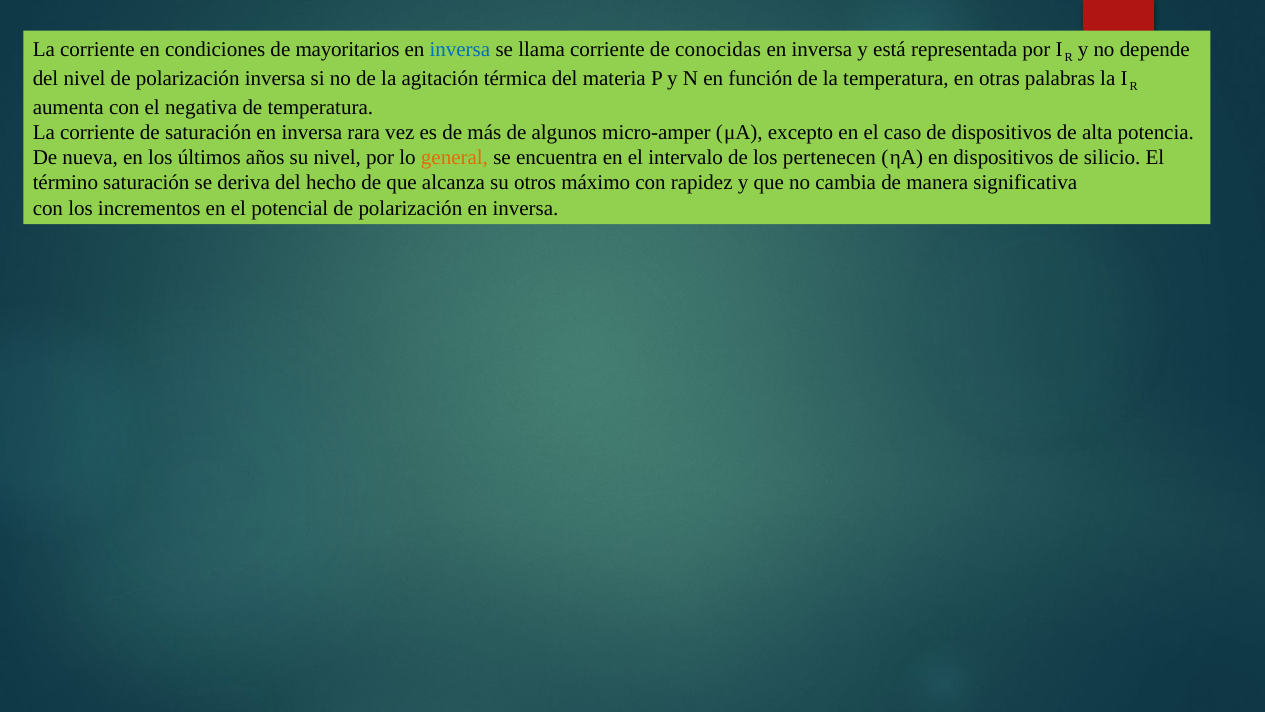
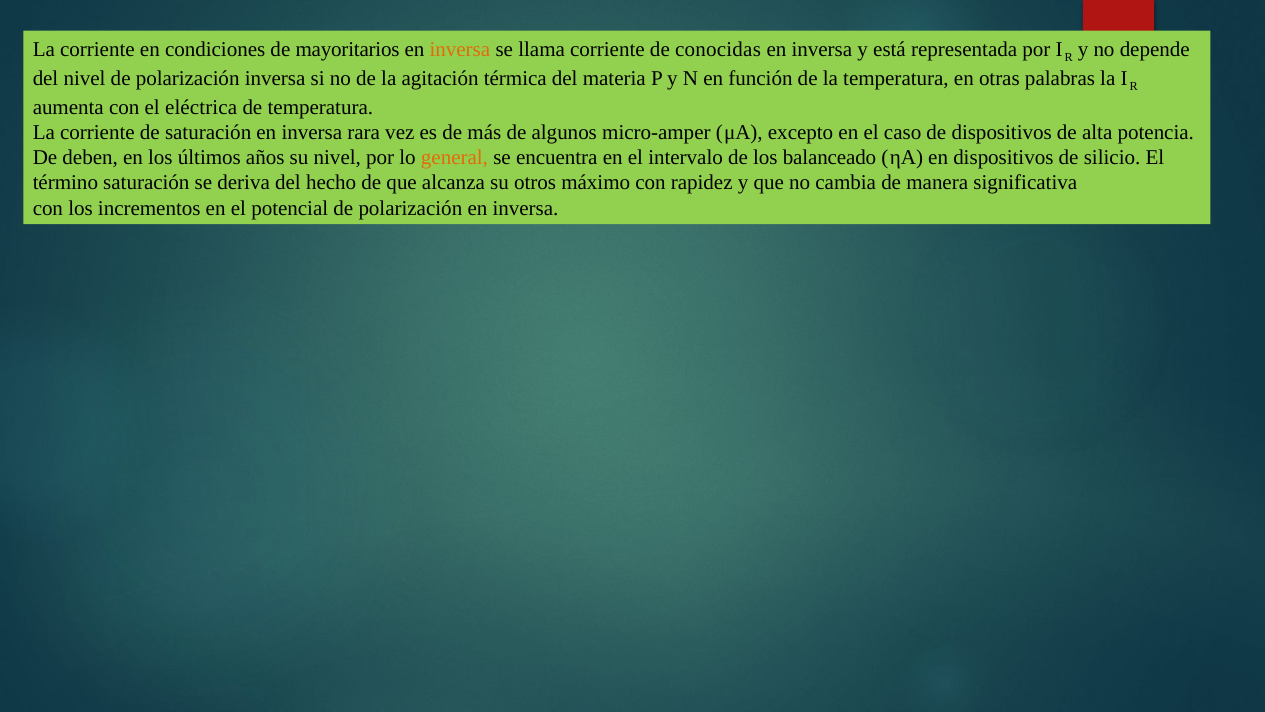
inversa colour: blue -> orange (460, 49)
negativa: negativa -> eléctrica (201, 107)
nueva: nueva -> deben (90, 158)
pertenecen: pertenecen -> balanceado (830, 158)
